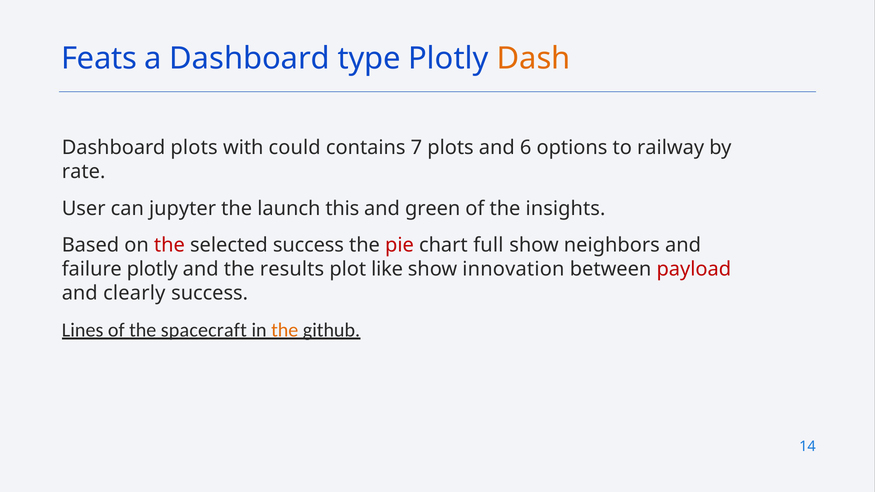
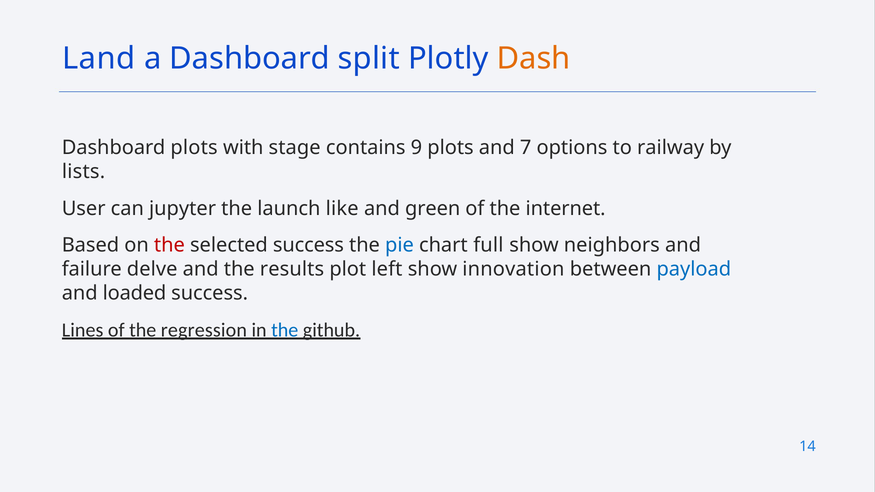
Feats: Feats -> Land (99, 58)
type: type -> split (369, 58)
could: could -> stage (295, 148)
7: 7 -> 9 (416, 148)
6: 6 -> 7 (526, 148)
rate: rate -> lists (84, 172)
this: this -> like (342, 209)
insights: insights -> internet (566, 209)
pie colour: red -> blue (399, 245)
failure plotly: plotly -> delve (152, 269)
like: like -> left (387, 269)
payload colour: red -> blue (694, 269)
clearly: clearly -> loaded (134, 293)
spacecraft: spacecraft -> regression (204, 330)
the colour: orange -> blue (285, 330)
